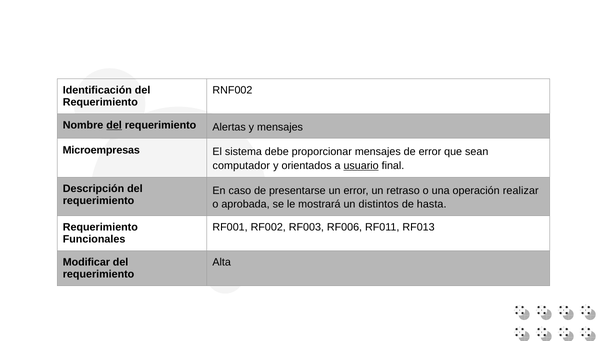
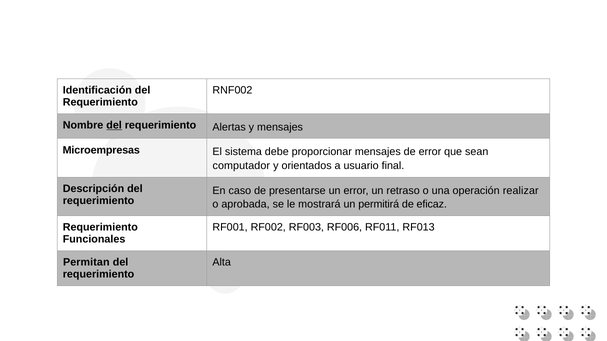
usuario underline: present -> none (361, 166)
distintos: distintos -> permitirá (379, 205)
hasta: hasta -> eficaz (432, 205)
Modificar: Modificar -> Permitan (86, 263)
